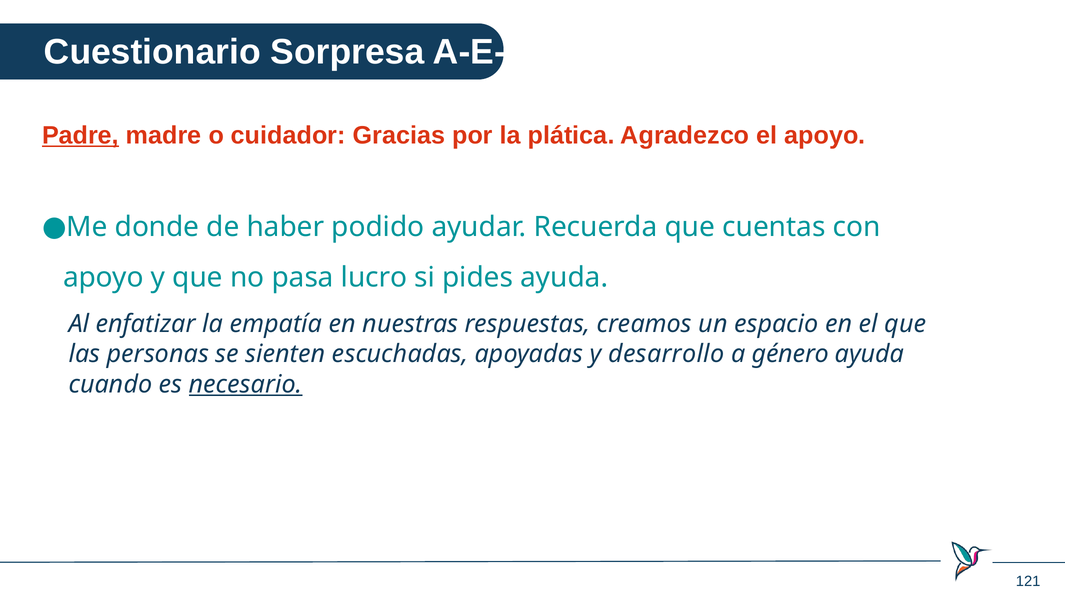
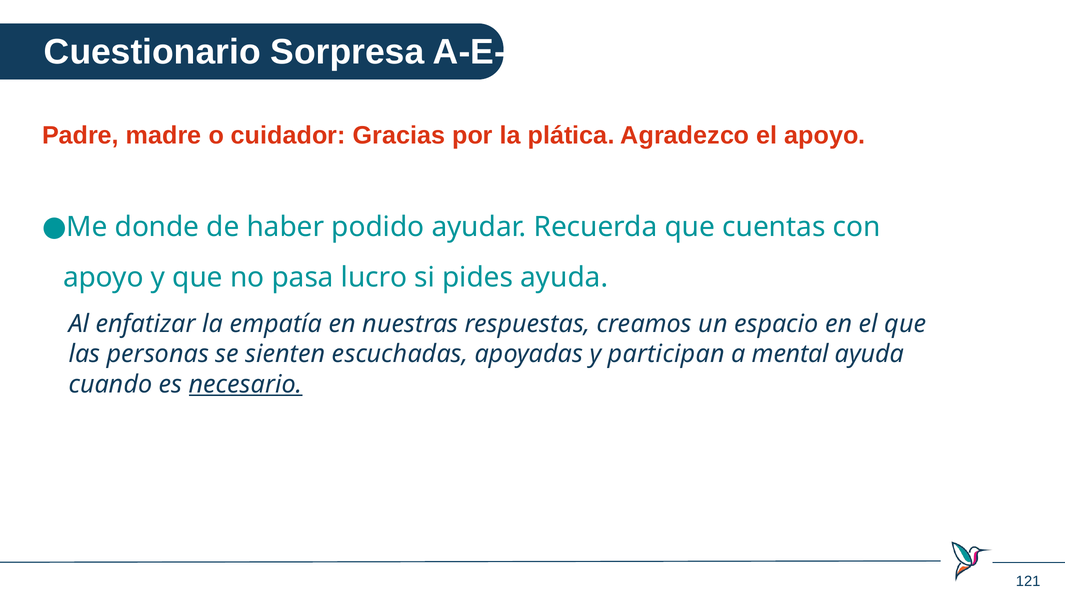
Padre underline: present -> none (80, 135)
desarrollo: desarrollo -> participan (666, 354)
género: género -> mental (790, 354)
